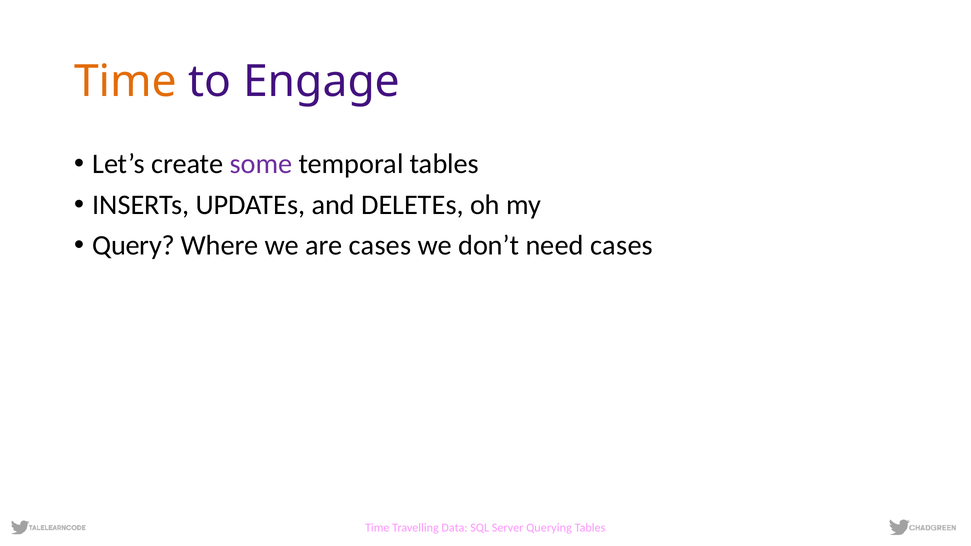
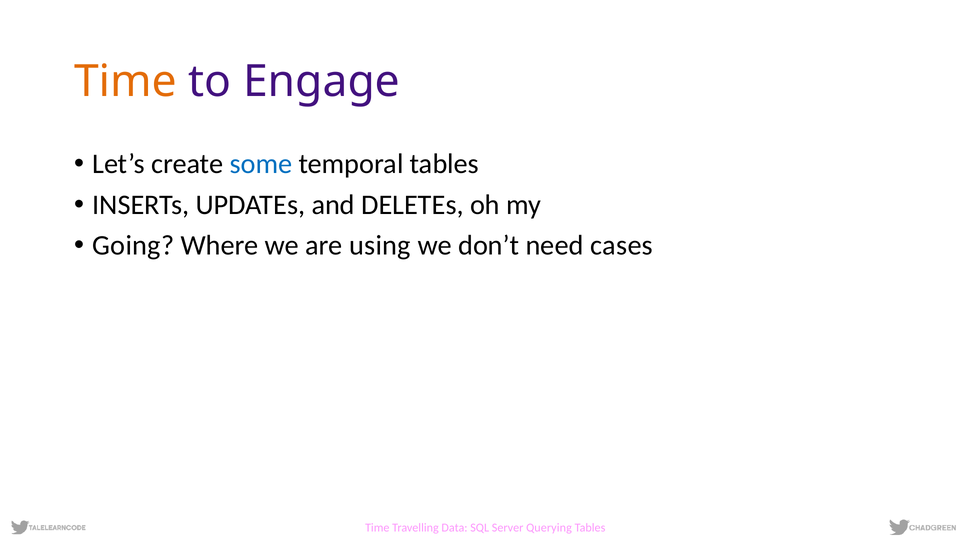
some colour: purple -> blue (261, 164)
Query: Query -> Going (133, 246)
are cases: cases -> using (380, 246)
